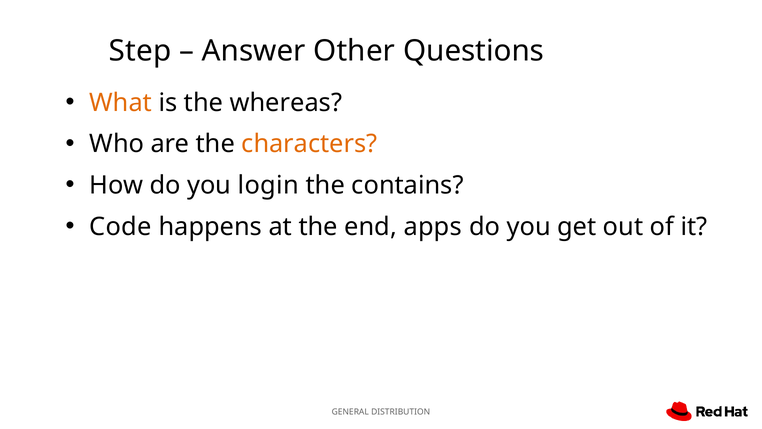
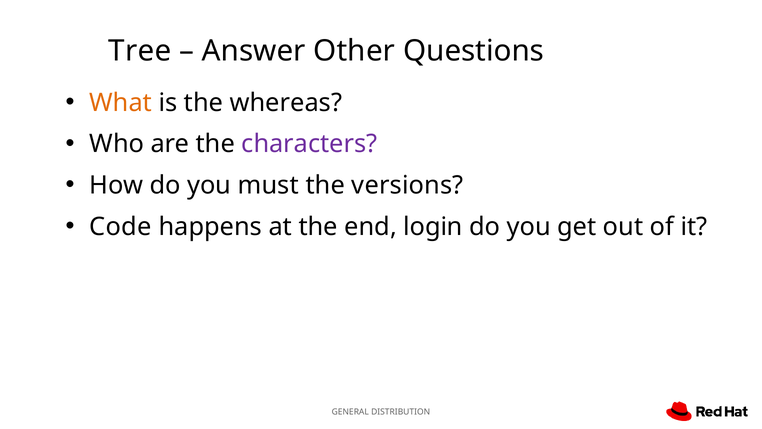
Step: Step -> Tree (140, 51)
characters colour: orange -> purple (309, 144)
login: login -> must (268, 185)
contains: contains -> versions (407, 185)
apps: apps -> login (433, 227)
